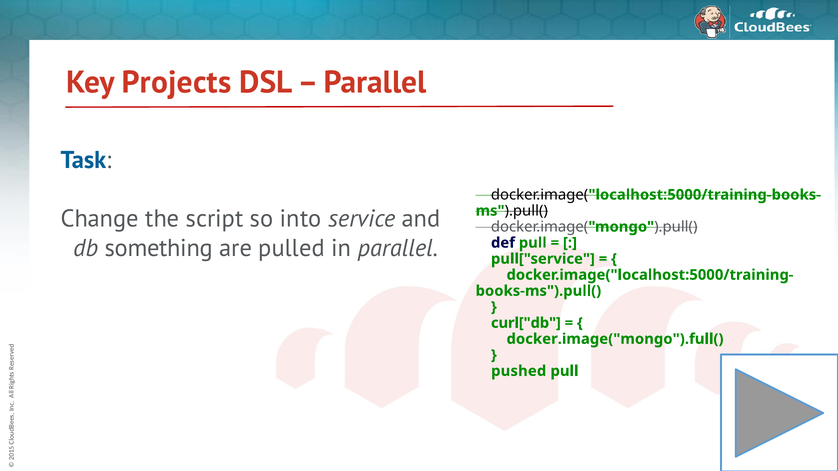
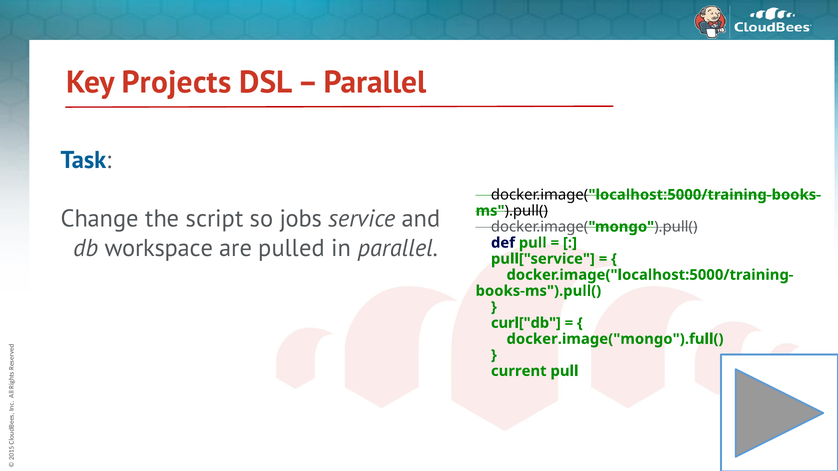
into: into -> jobs (301, 219)
something: something -> workspace (159, 248)
pushed: pushed -> current (519, 371)
